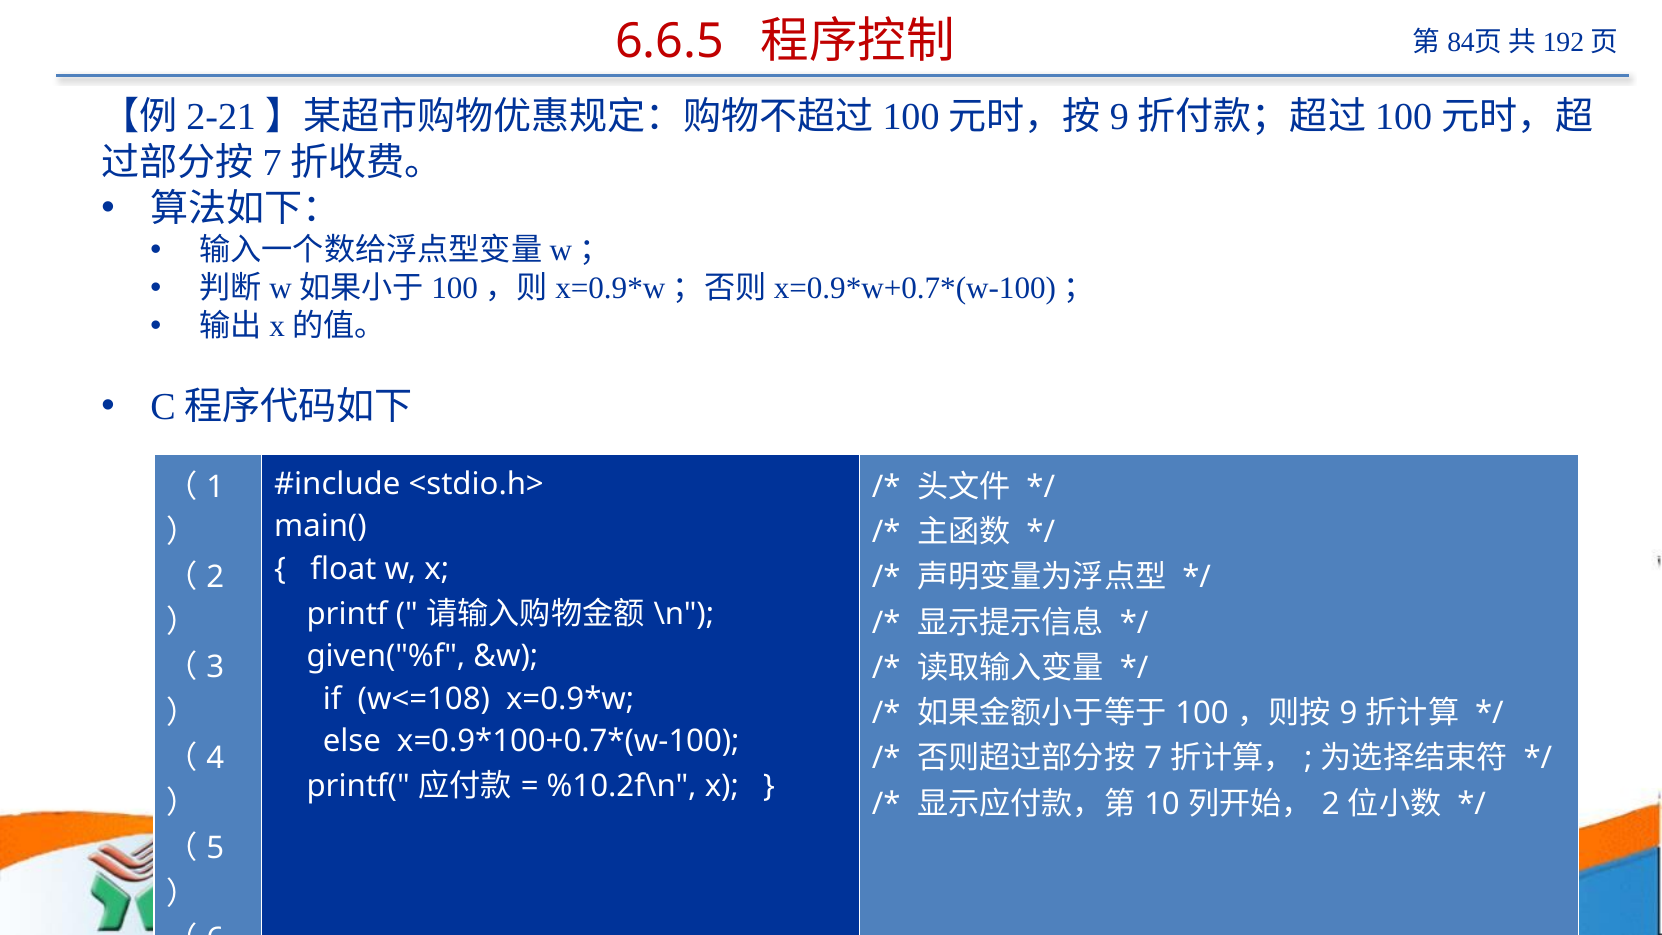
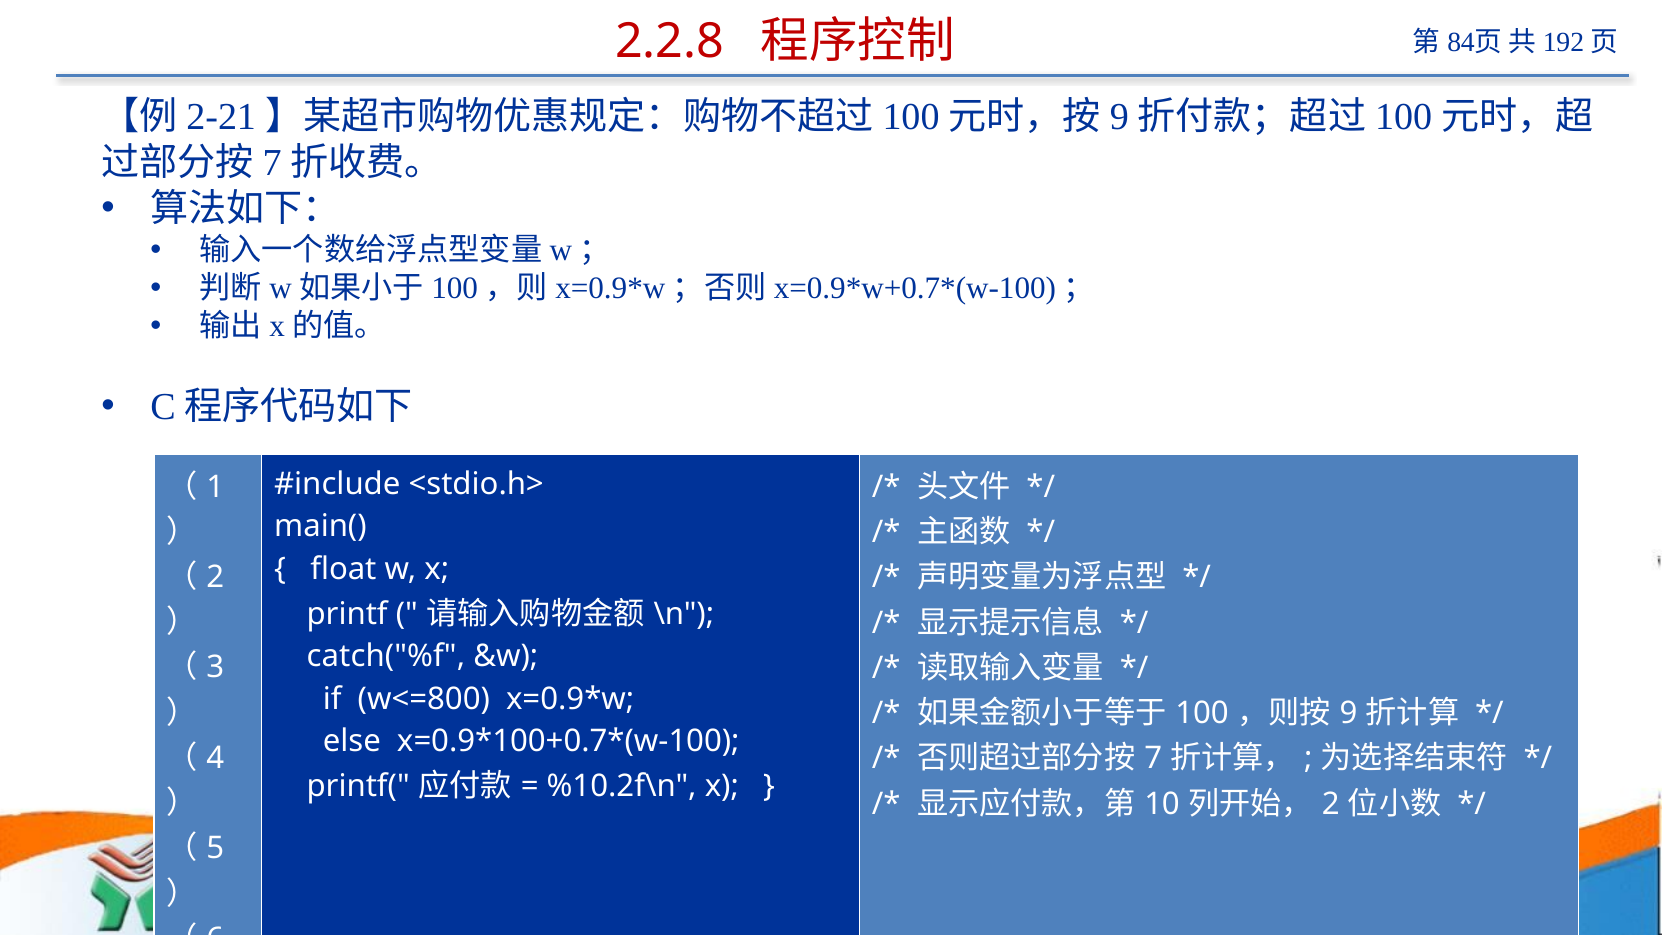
6.6.5: 6.6.5 -> 2.2.8 (670, 42)
given("%f: given("%f -> catch("%f (386, 656)
w<=108: w<=108 -> w<=800 (424, 699)
